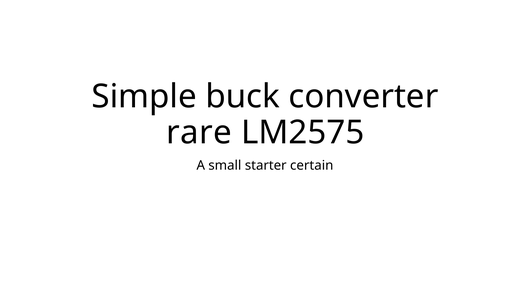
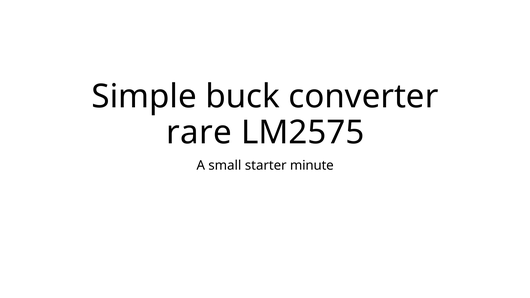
certain: certain -> minute (312, 166)
